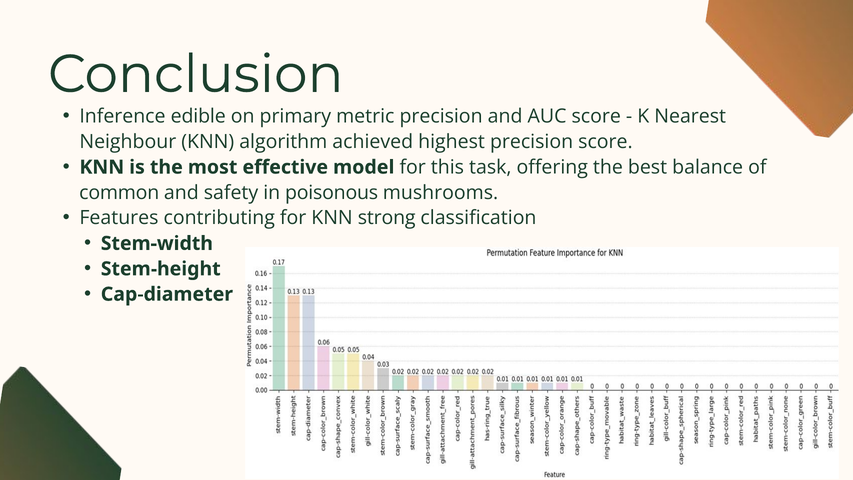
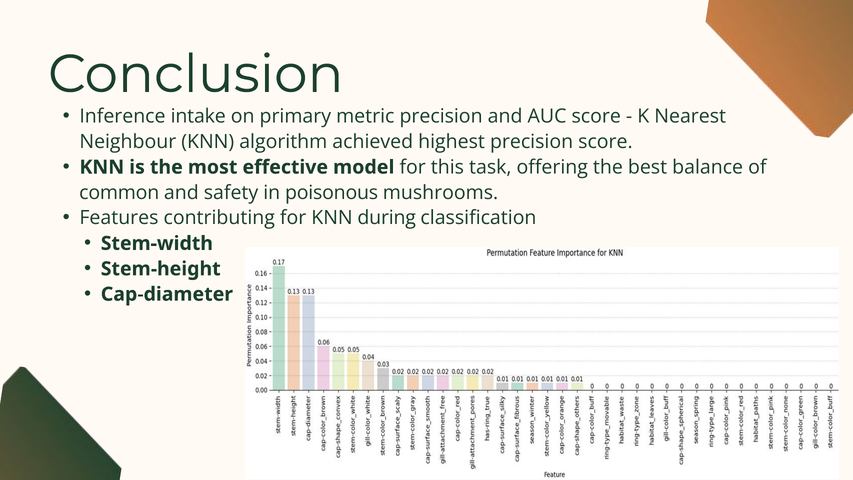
edible: edible -> intake (198, 116)
strong: strong -> during (387, 218)
